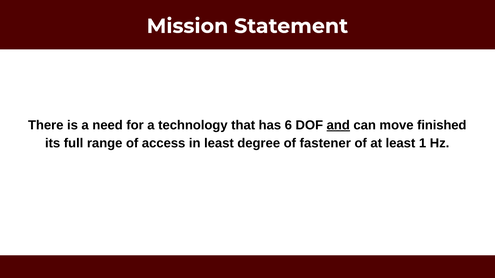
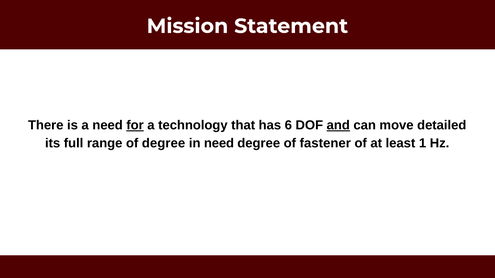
for underline: none -> present (135, 125)
finished: finished -> detailed (442, 125)
of access: access -> degree (164, 143)
in least: least -> need (219, 143)
